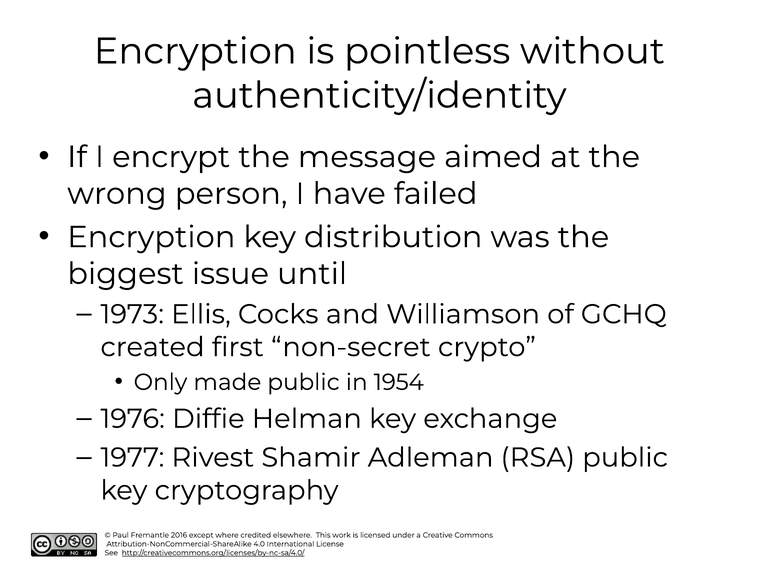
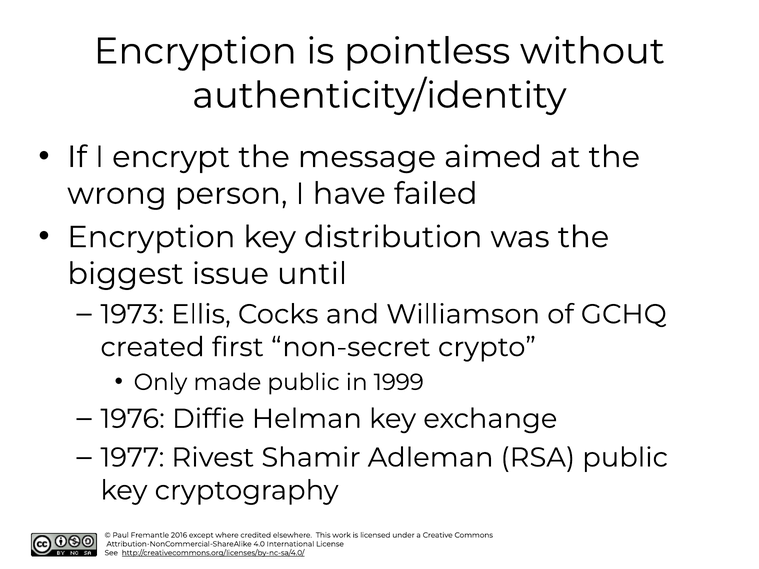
1954: 1954 -> 1999 (399, 382)
